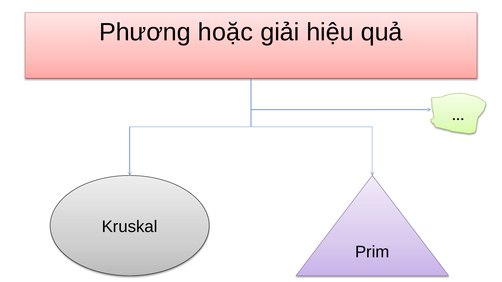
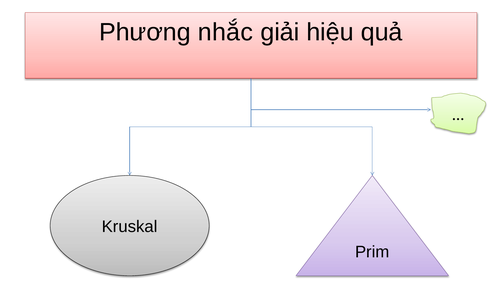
hoặc: hoặc -> nhắc (225, 32)
